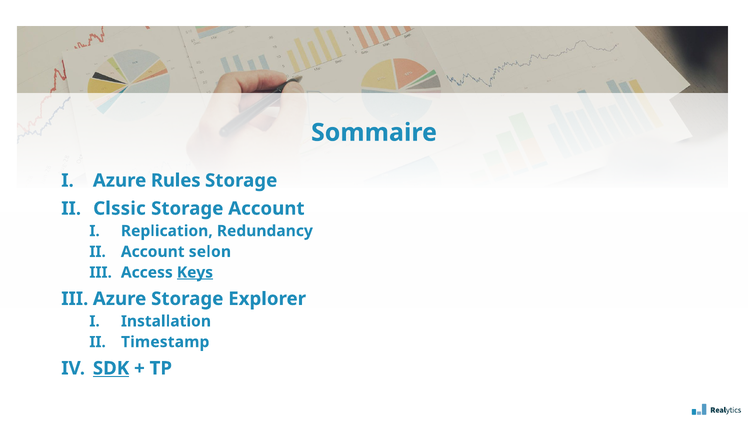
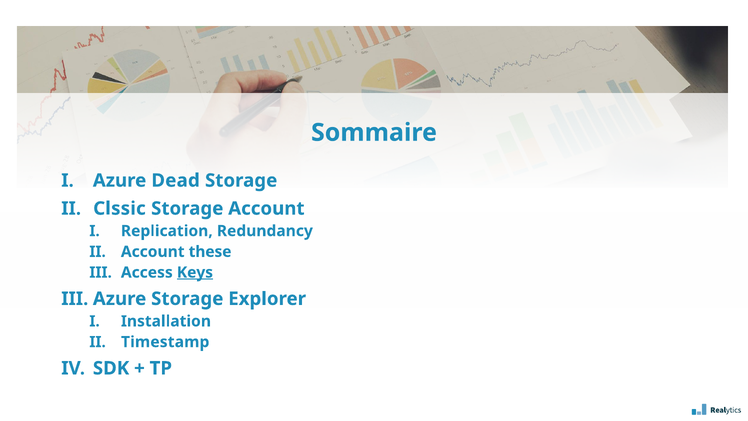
Rules: Rules -> Dead (176, 180)
selon: selon -> these (210, 252)
SDK underline: present -> none (111, 368)
